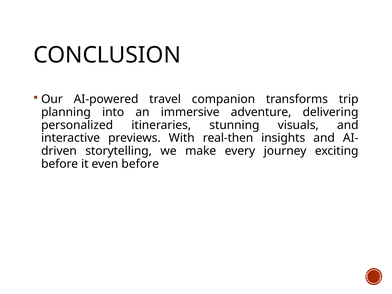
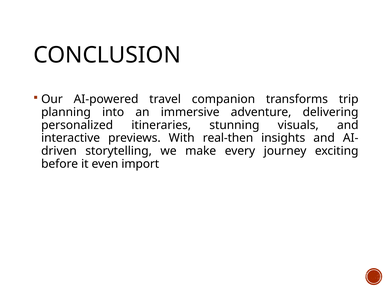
even before: before -> import (140, 164)
